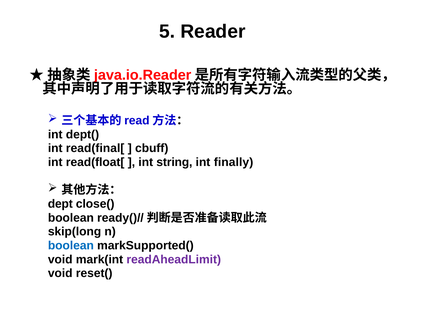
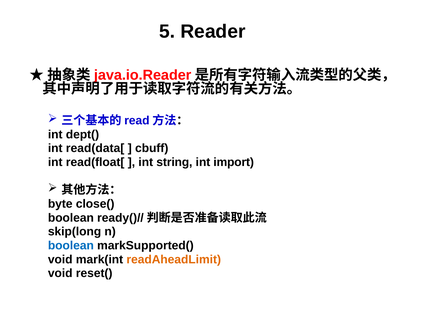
read(final[: read(final[ -> read(data[ (95, 148)
finally: finally -> import (234, 162)
dept: dept -> byte (60, 204)
readAheadLimit colour: purple -> orange (174, 260)
